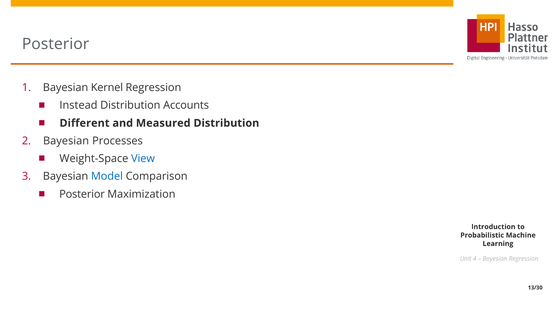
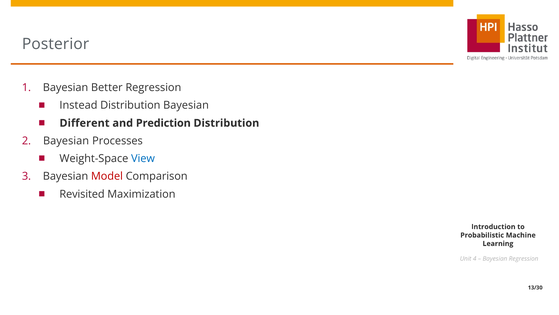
Kernel: Kernel -> Better (107, 87)
Distribution Accounts: Accounts -> Bayesian (186, 105)
Measured: Measured -> Prediction (163, 123)
Model colour: blue -> red (107, 176)
Posterior: Posterior -> Revisited (82, 194)
